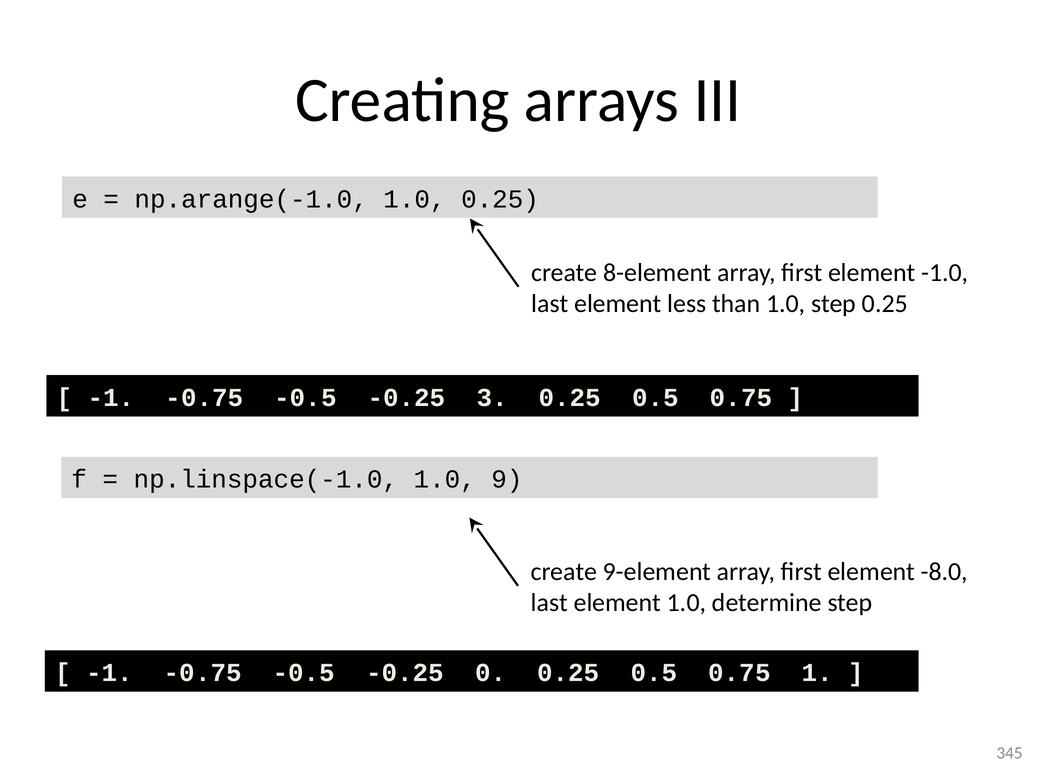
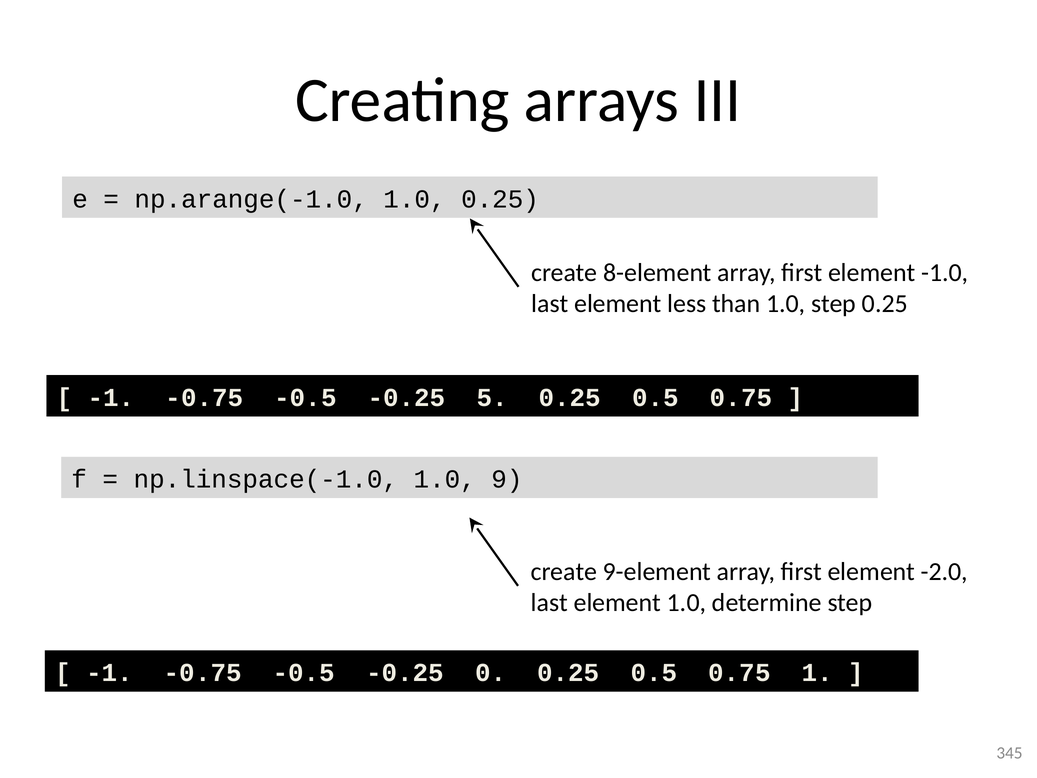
3: 3 -> 5 (492, 397)
-8.0: -8.0 -> -2.0 (944, 571)
